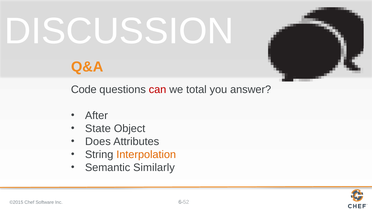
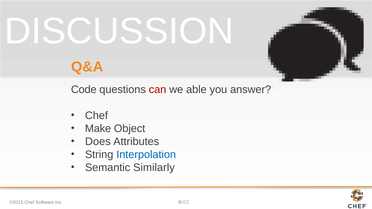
total: total -> able (196, 90)
After: After -> Chef (96, 116)
State: State -> Make (98, 129)
Interpolation colour: orange -> blue (146, 155)
